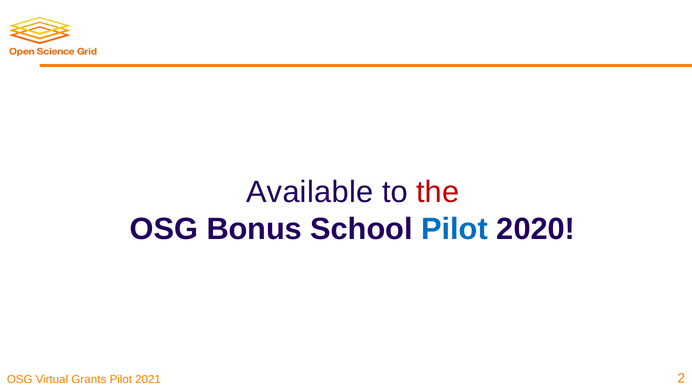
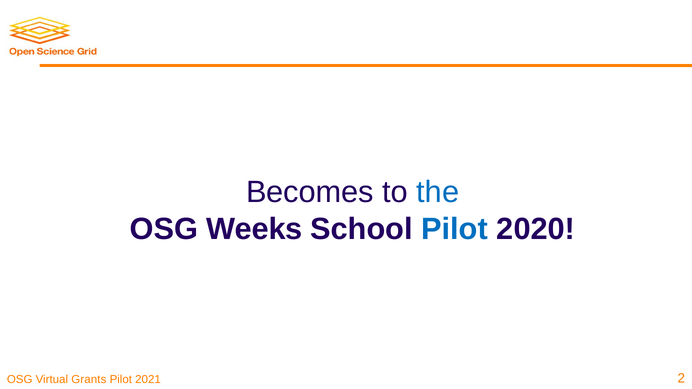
Available: Available -> Becomes (310, 192)
the colour: red -> blue (438, 192)
Bonus: Bonus -> Weeks (254, 229)
